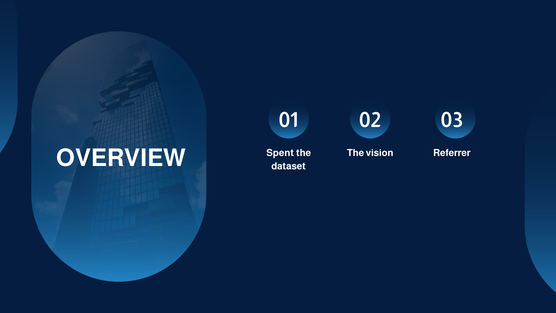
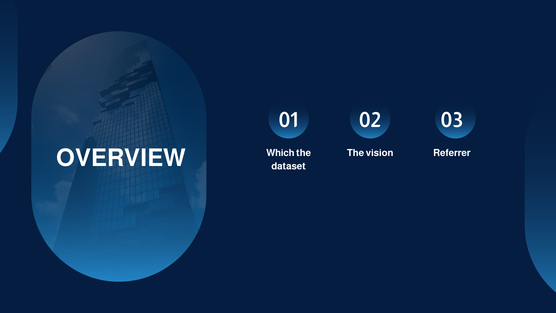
Spent: Spent -> Which (280, 153)
